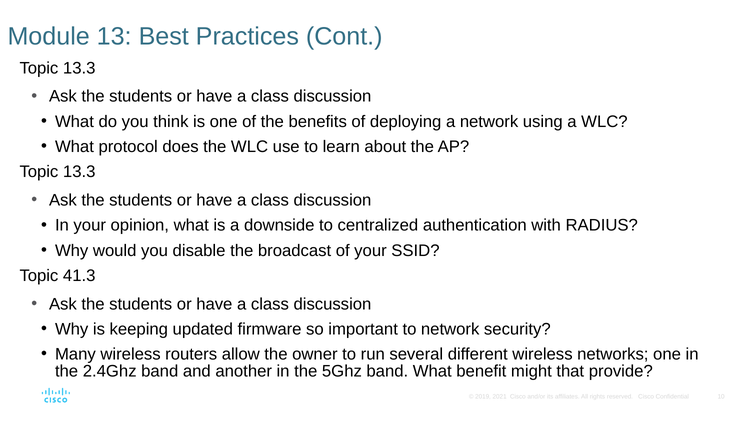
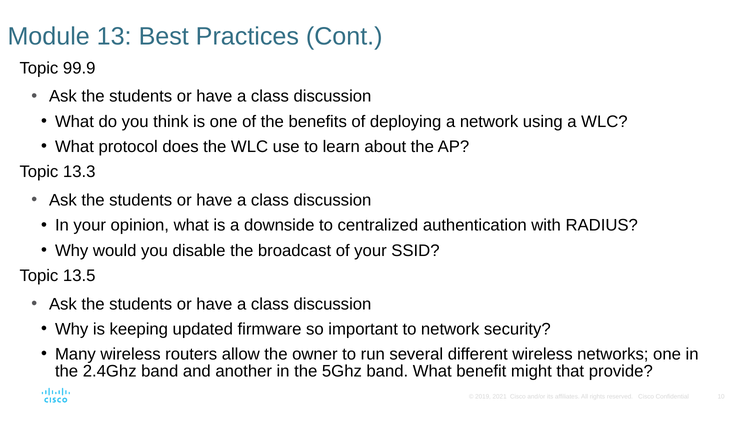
13.3: 13.3 -> 99.9 (79, 68)
41.3: 41.3 -> 13.5 (79, 276)
